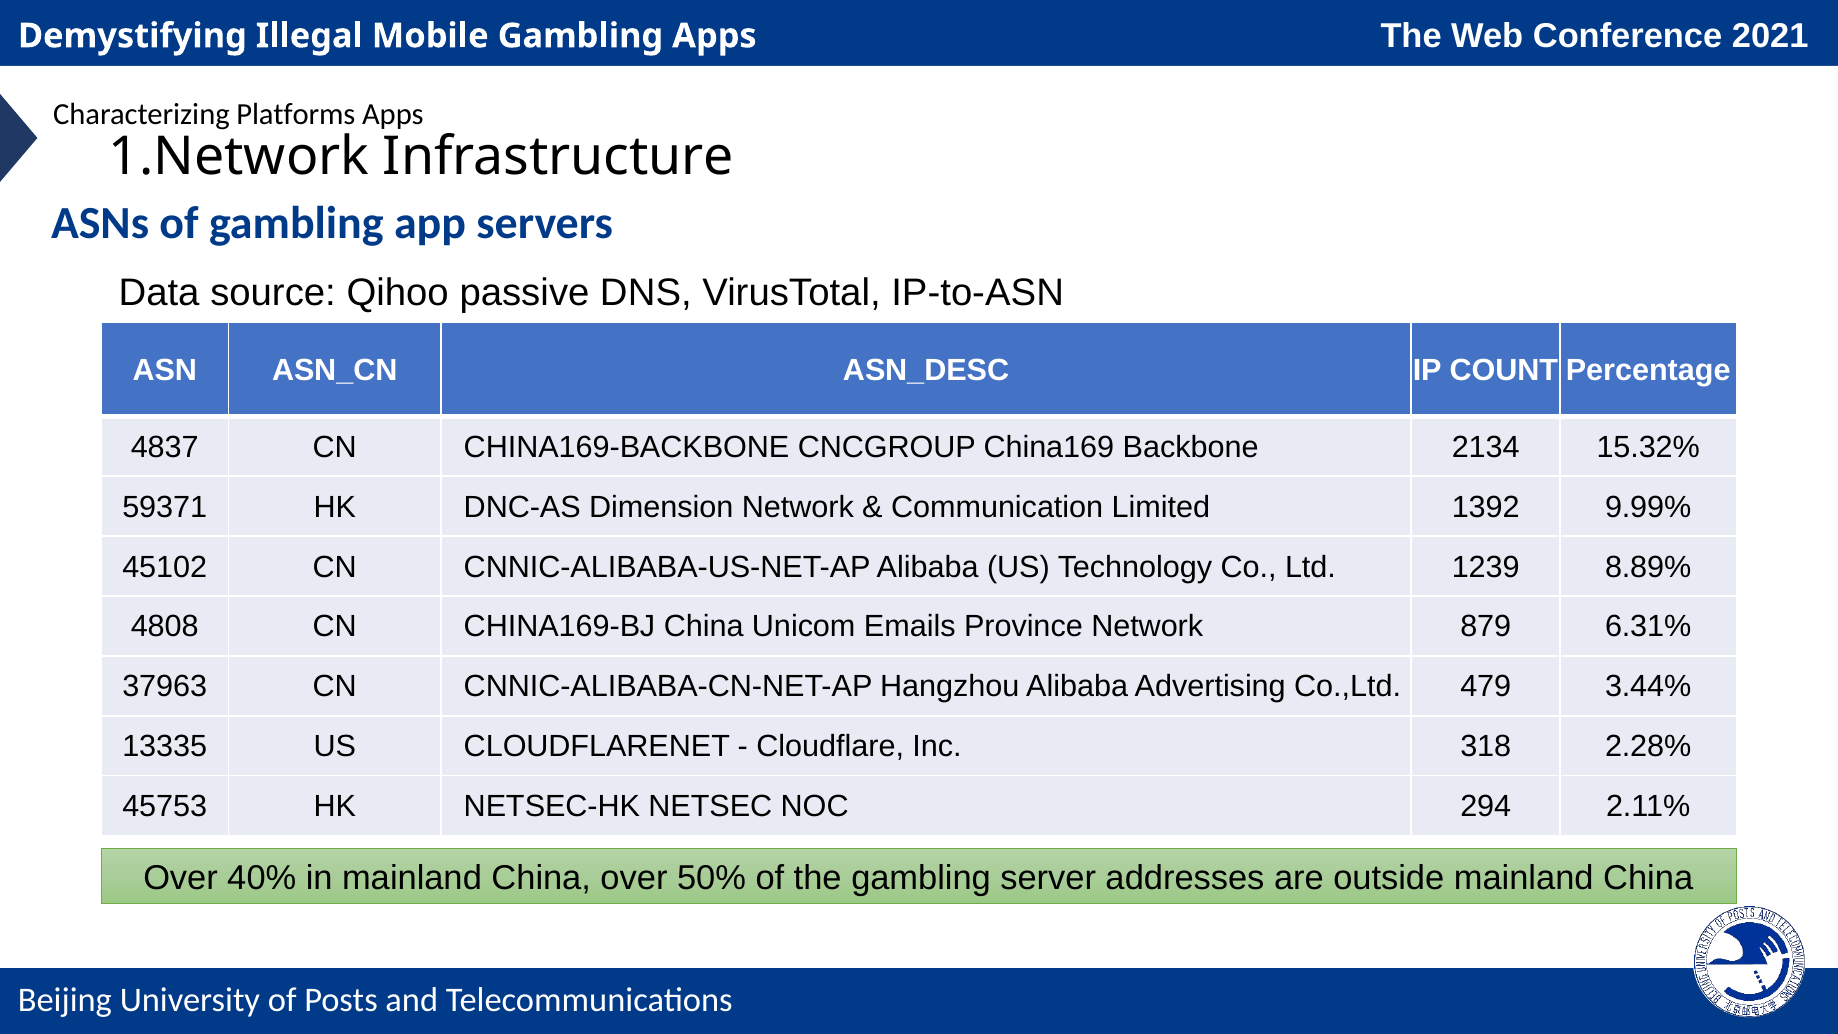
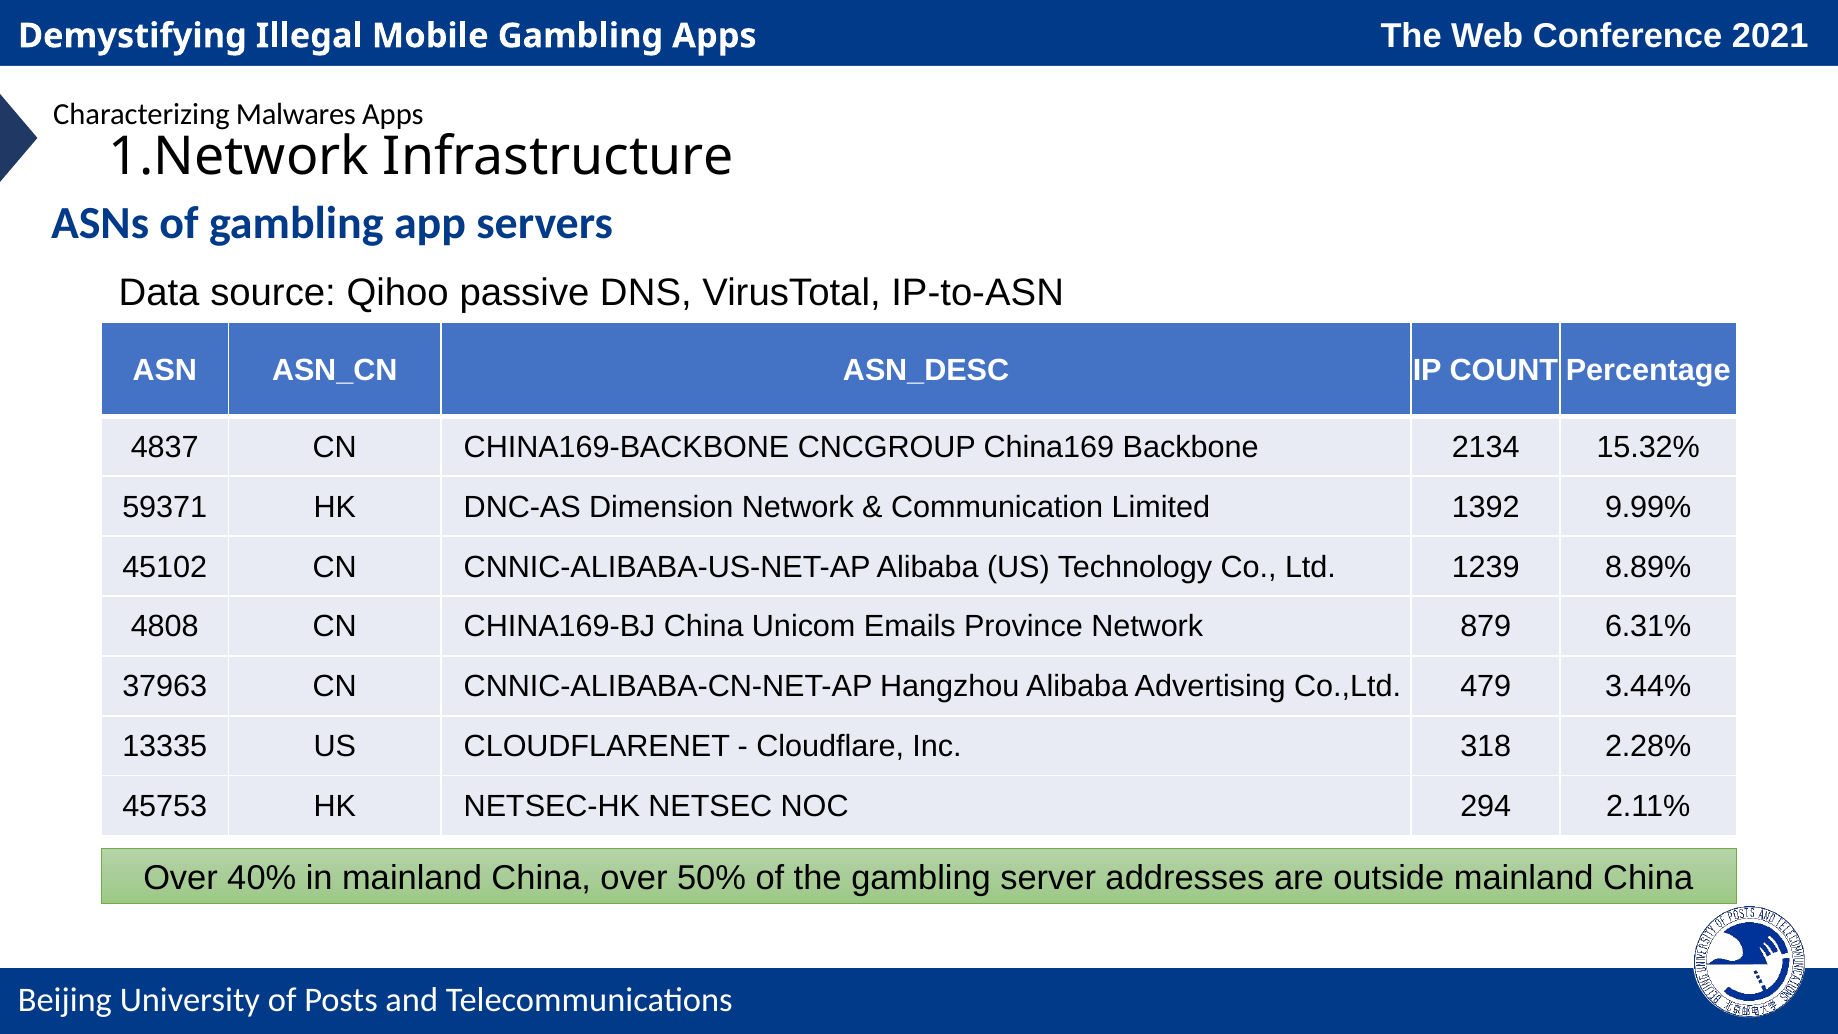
Platforms: Platforms -> Malwares (296, 114)
